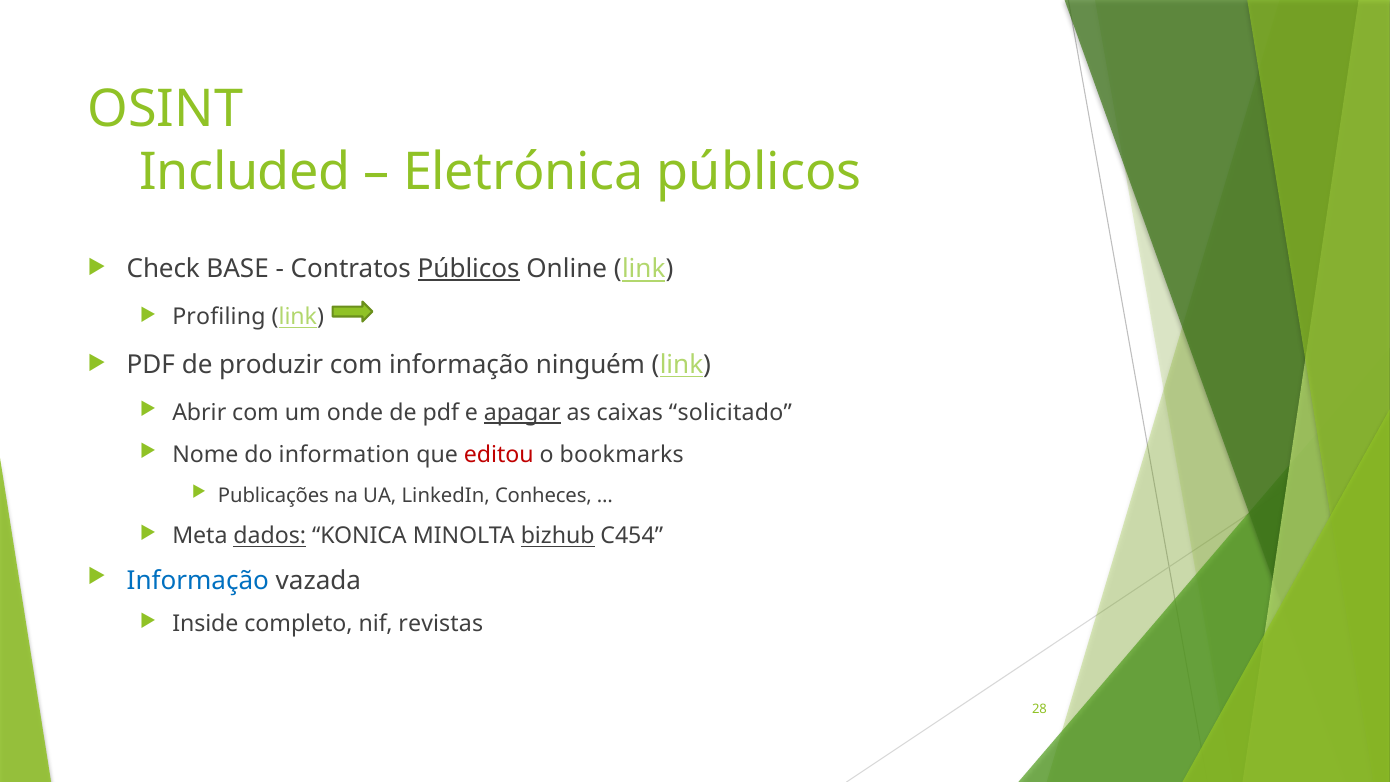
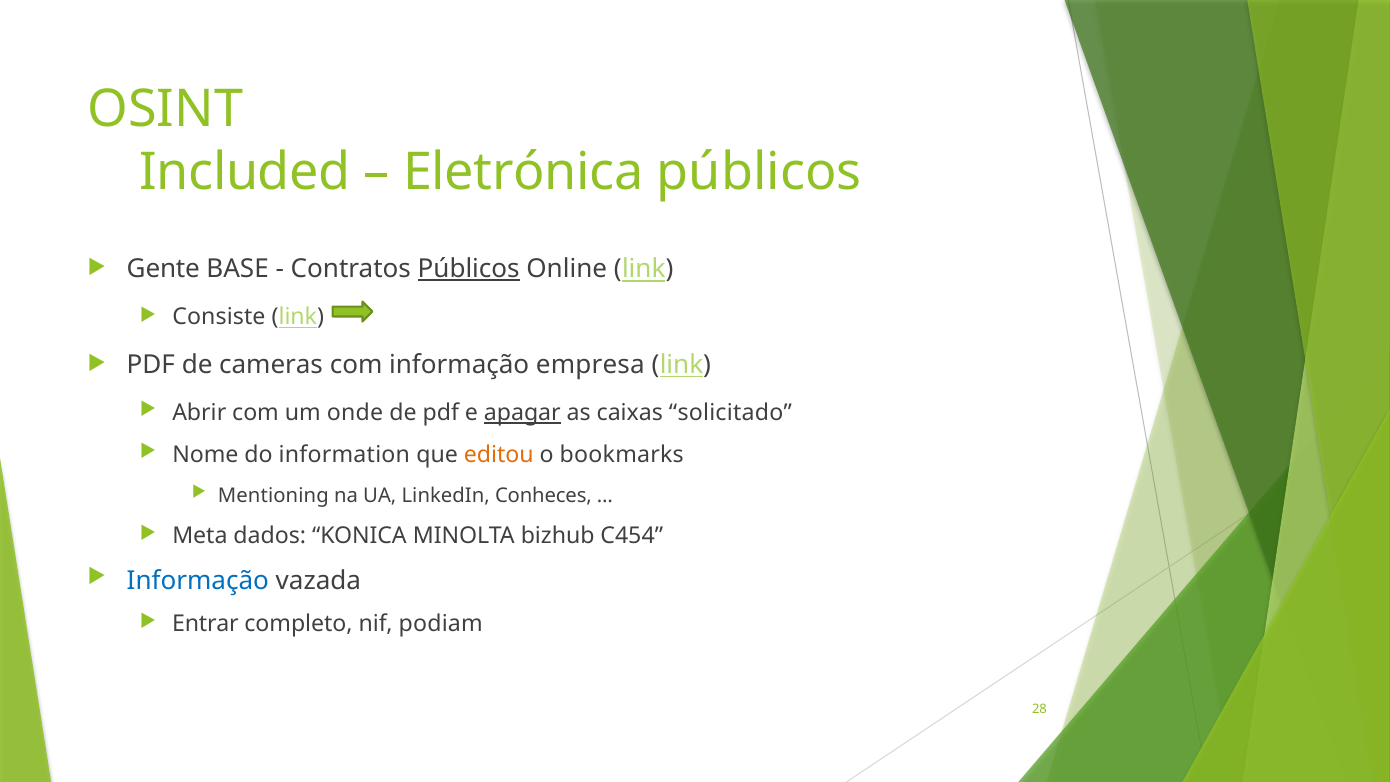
Check: Check -> Gente (163, 269)
Profiling: Profiling -> Consiste (219, 317)
produzir: produzir -> cameras (271, 365)
ninguém: ninguém -> empresa (590, 365)
editou colour: red -> orange (499, 455)
Publicações: Publicações -> Mentioning (273, 495)
dados underline: present -> none (270, 536)
bizhub underline: present -> none (558, 536)
Inside: Inside -> Entrar (205, 624)
revistas: revistas -> podiam (441, 624)
